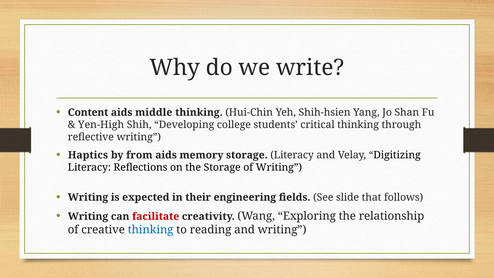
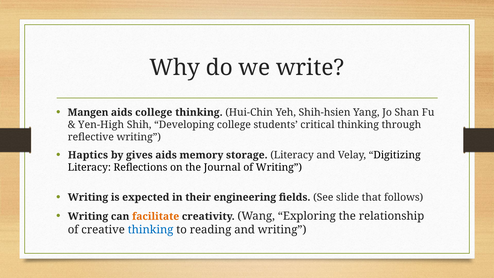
Content: Content -> Mangen (88, 112)
aids middle: middle -> college (154, 112)
from: from -> gives (139, 155)
the Storage: Storage -> Journal (222, 167)
facilitate colour: red -> orange (156, 216)
